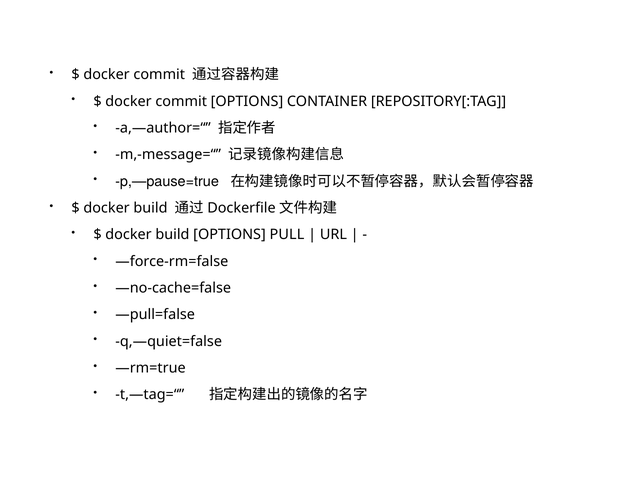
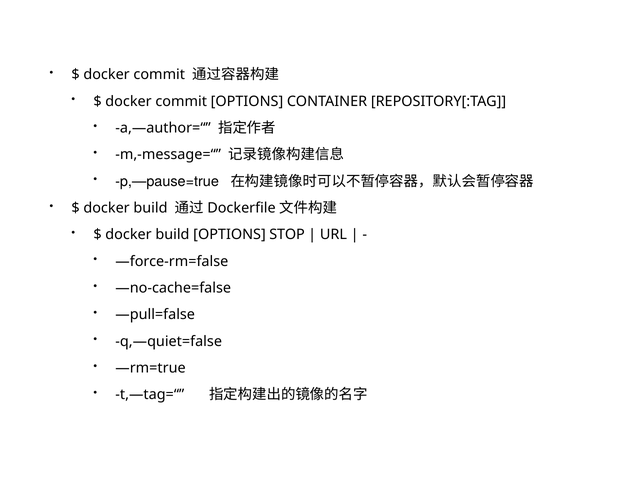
PULL: PULL -> STOP (287, 235)
